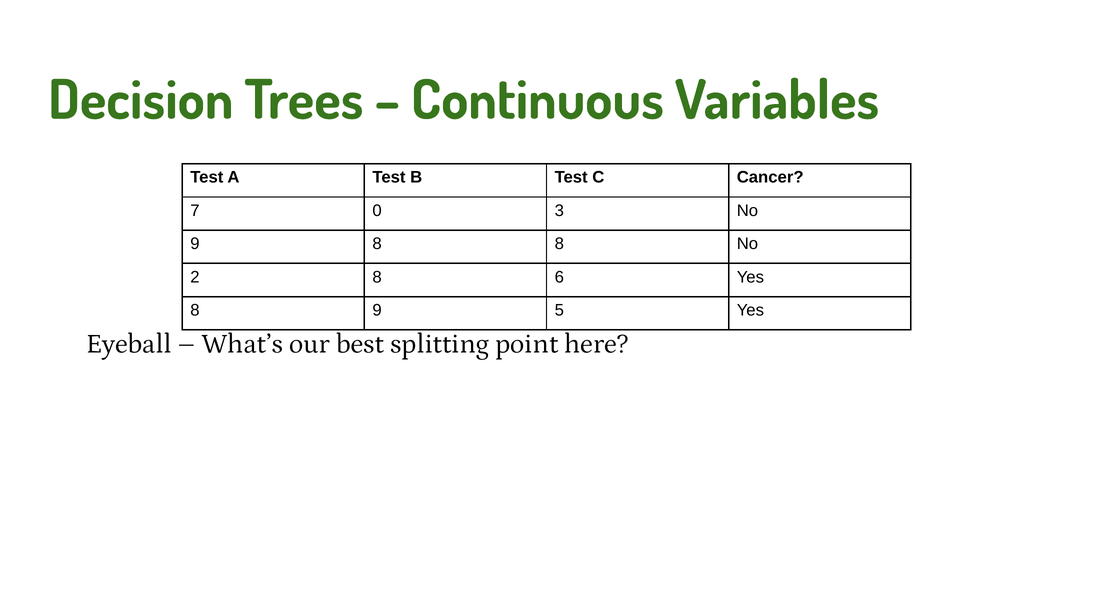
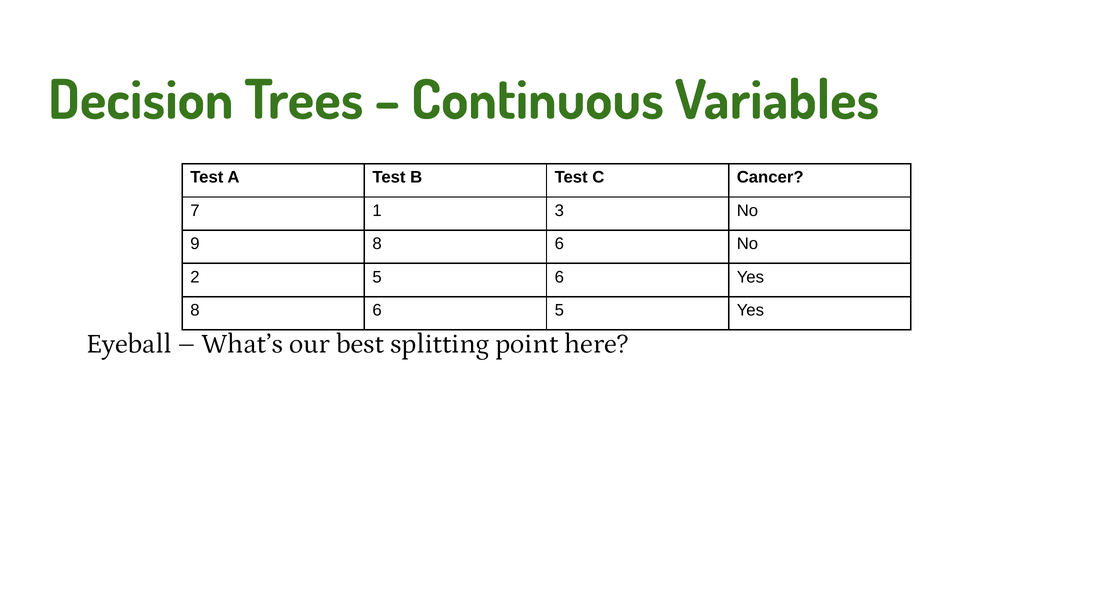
0: 0 -> 1 (377, 211)
9 8 8: 8 -> 6 (559, 244)
2 8: 8 -> 5 (377, 277)
9: 9 -> 6 (377, 310)
